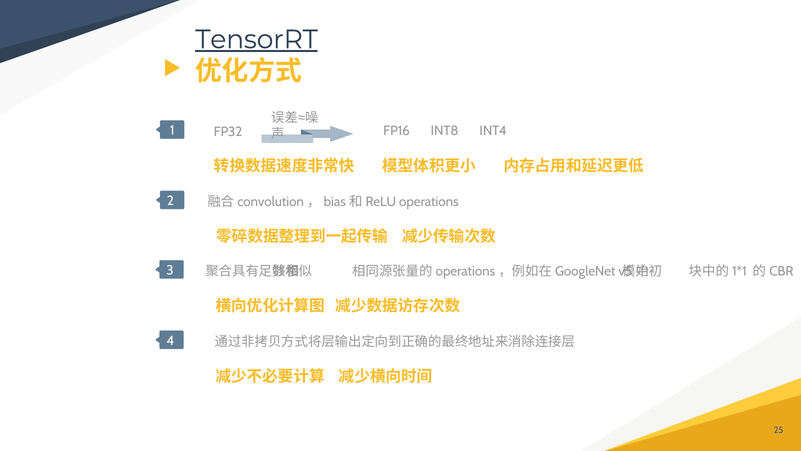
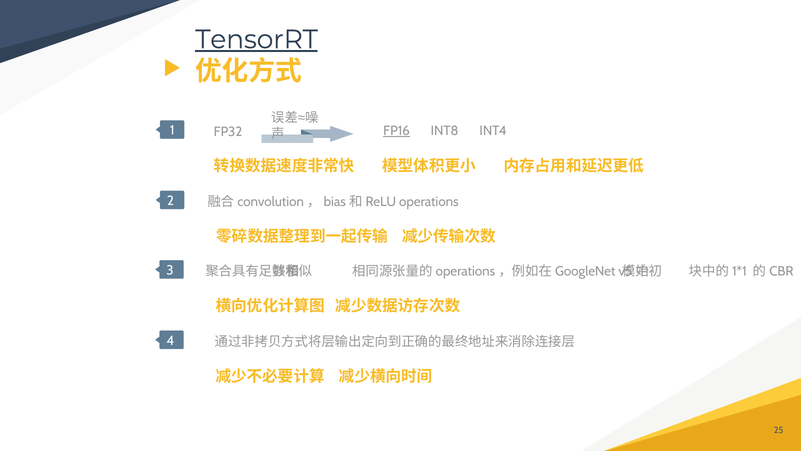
FP16 underline: none -> present (397, 131)
